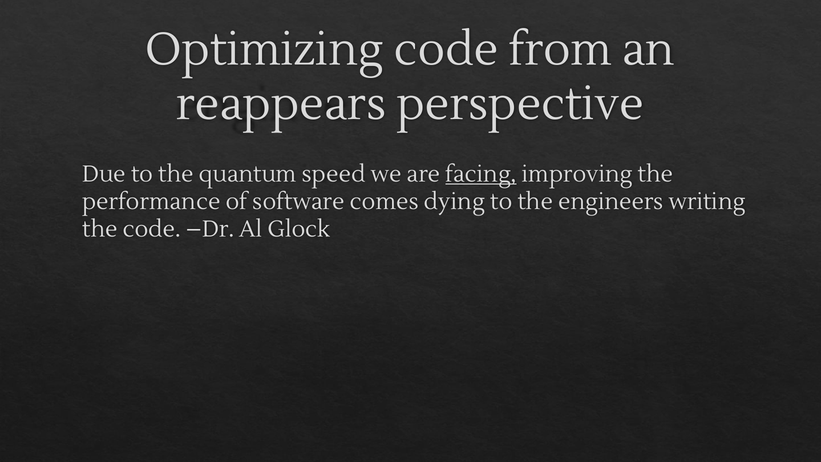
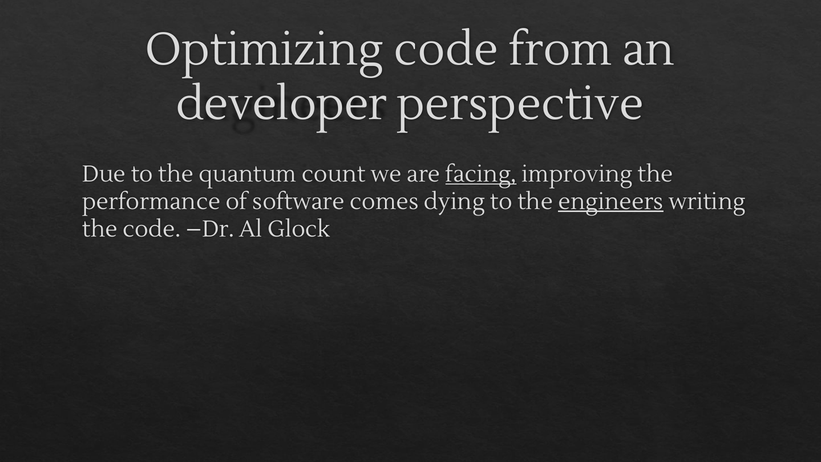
reappears: reappears -> developer (281, 104)
speed: speed -> count (334, 174)
engineers underline: none -> present (611, 202)
